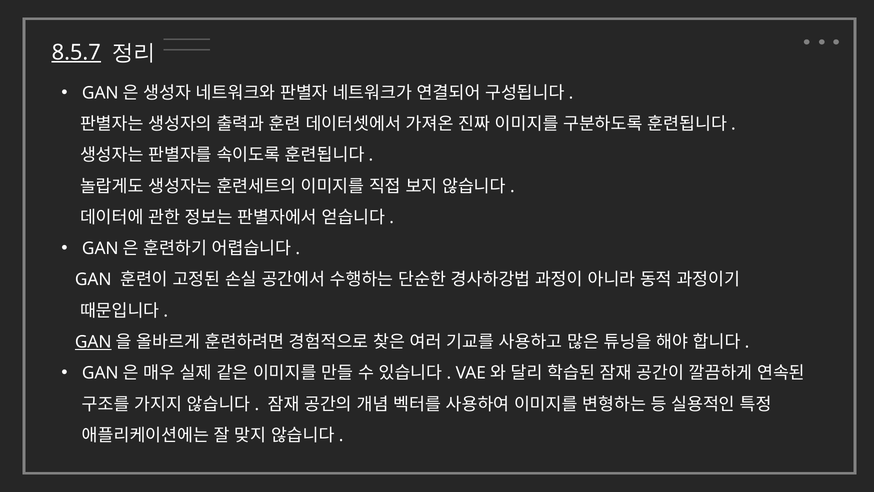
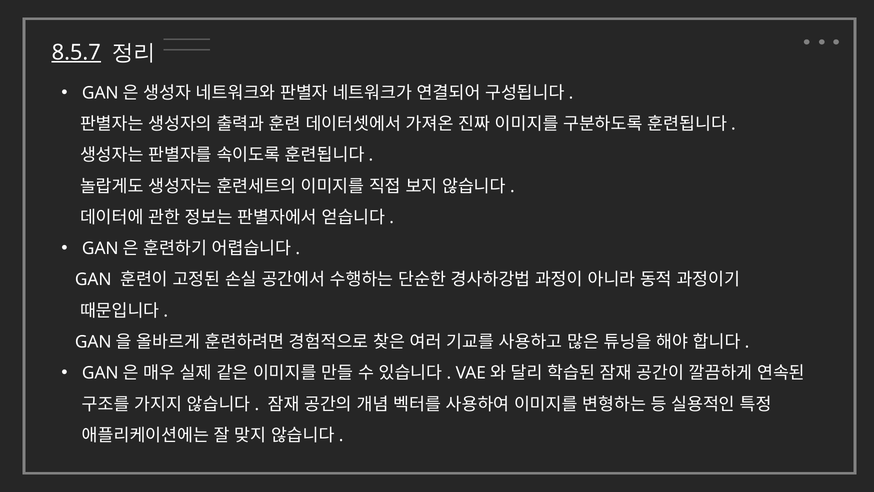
GAN underline: present -> none (93, 342)
